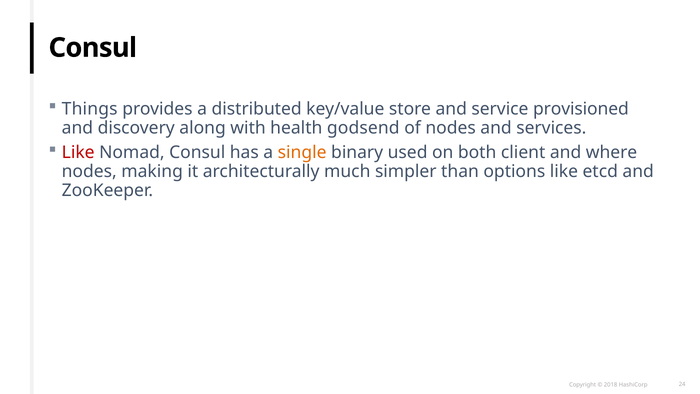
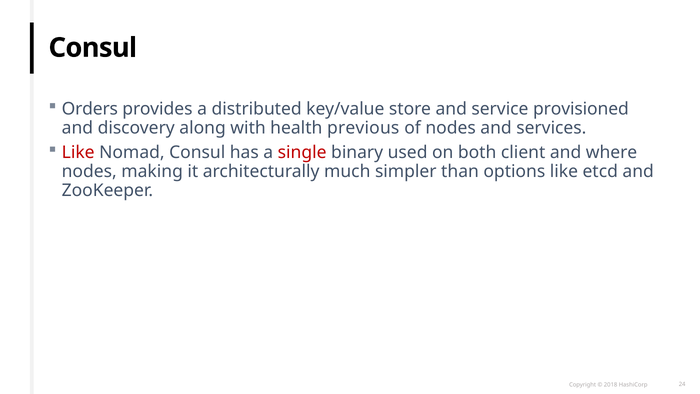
Things: Things -> Orders (90, 109)
godsend: godsend -> previous (363, 128)
single colour: orange -> red (302, 153)
